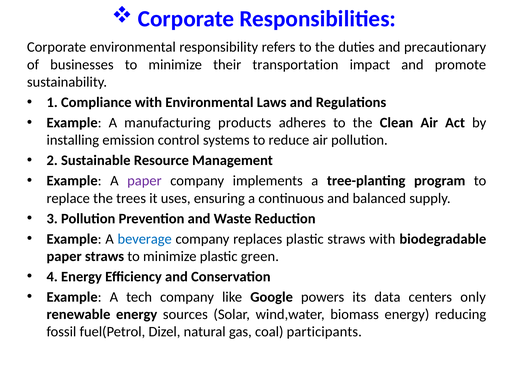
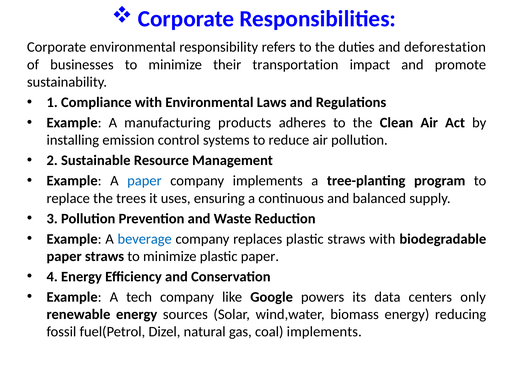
precautionary: precautionary -> deforestation (445, 47)
paper colour: purple -> blue (144, 181)
plastic green: green -> paper (260, 256)
coal participants: participants -> implements (324, 331)
